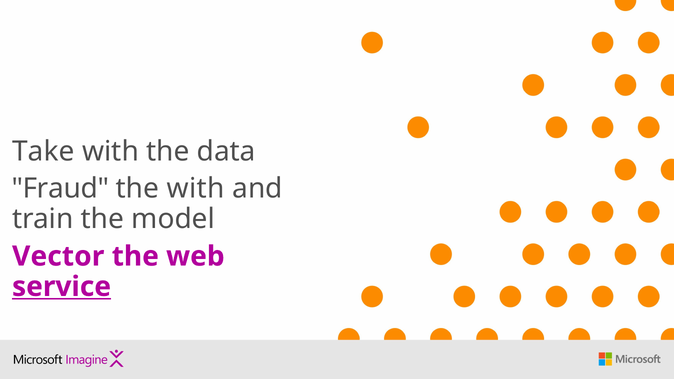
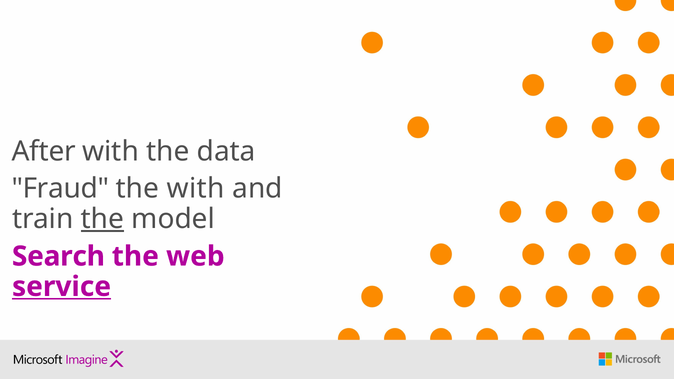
Take: Take -> After (44, 151)
the underline: none -> present (102, 219)
Vector: Vector -> Search (58, 256)
